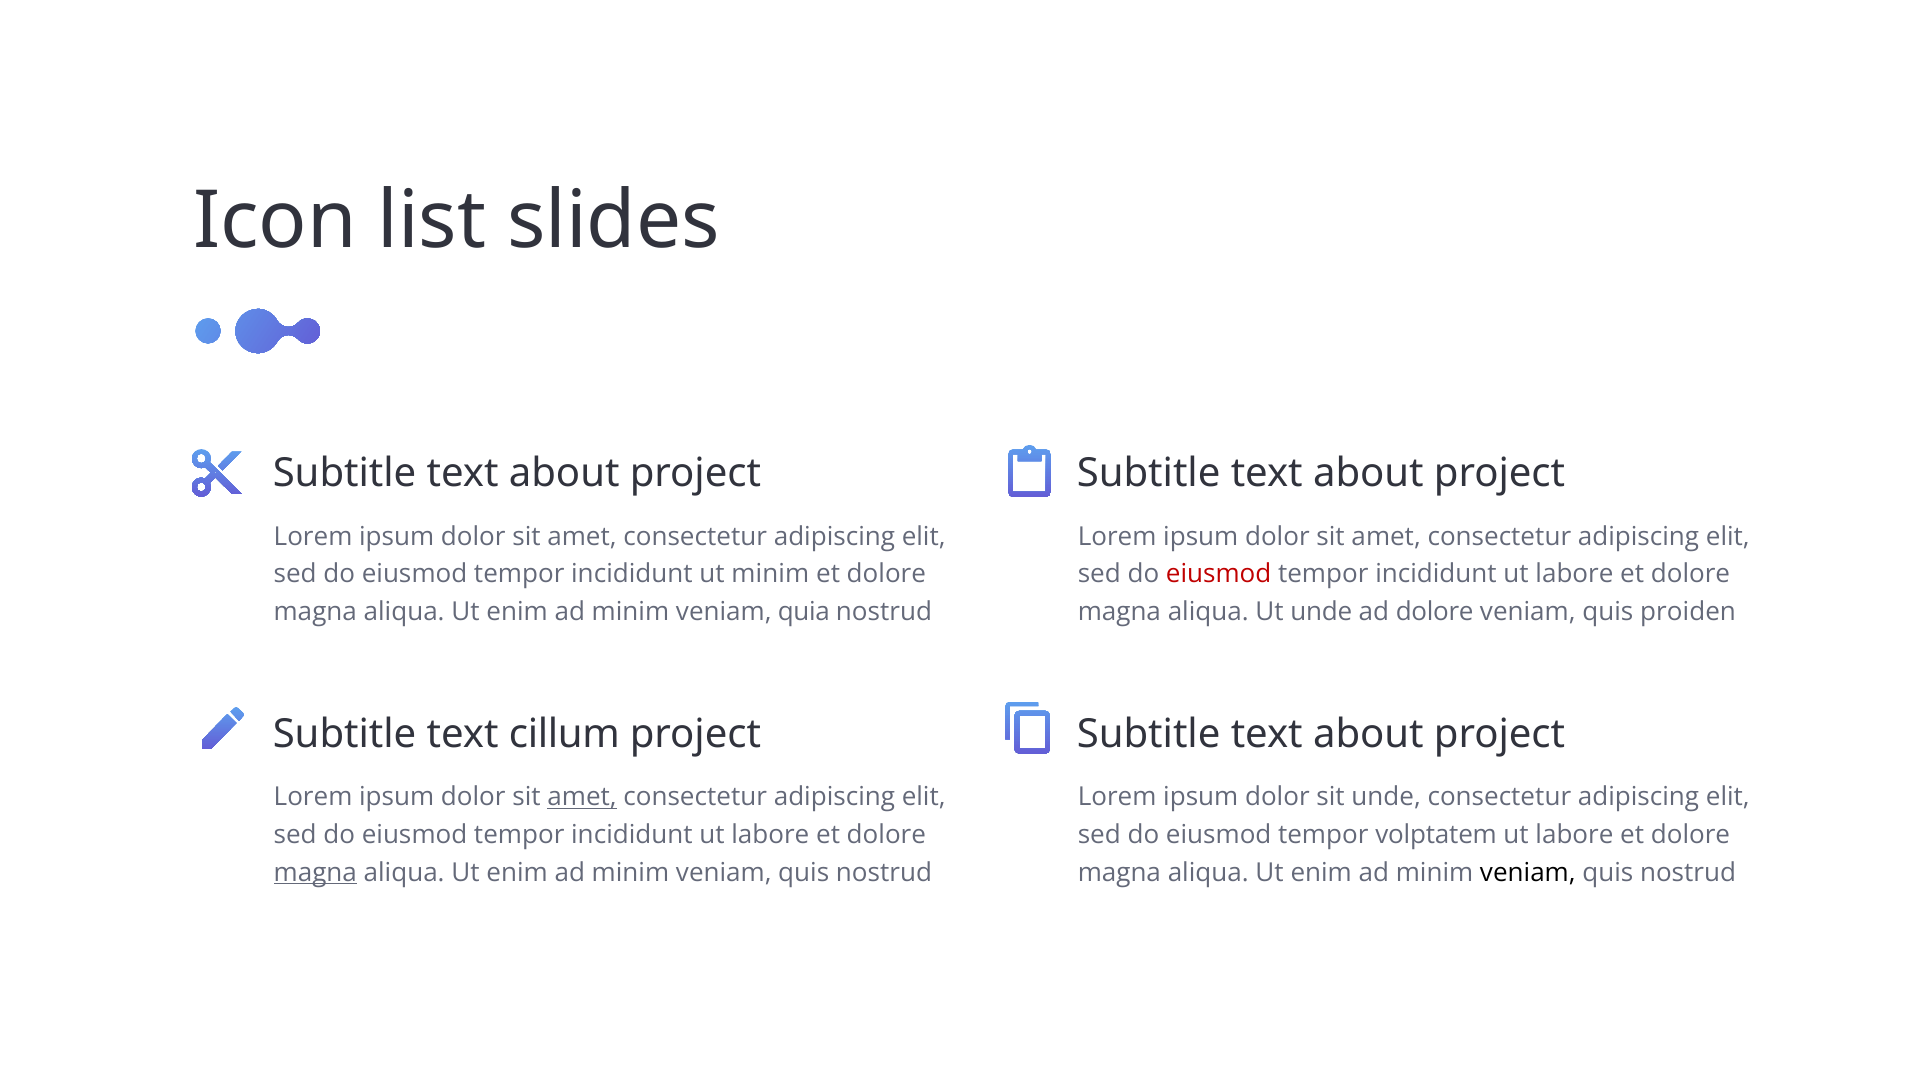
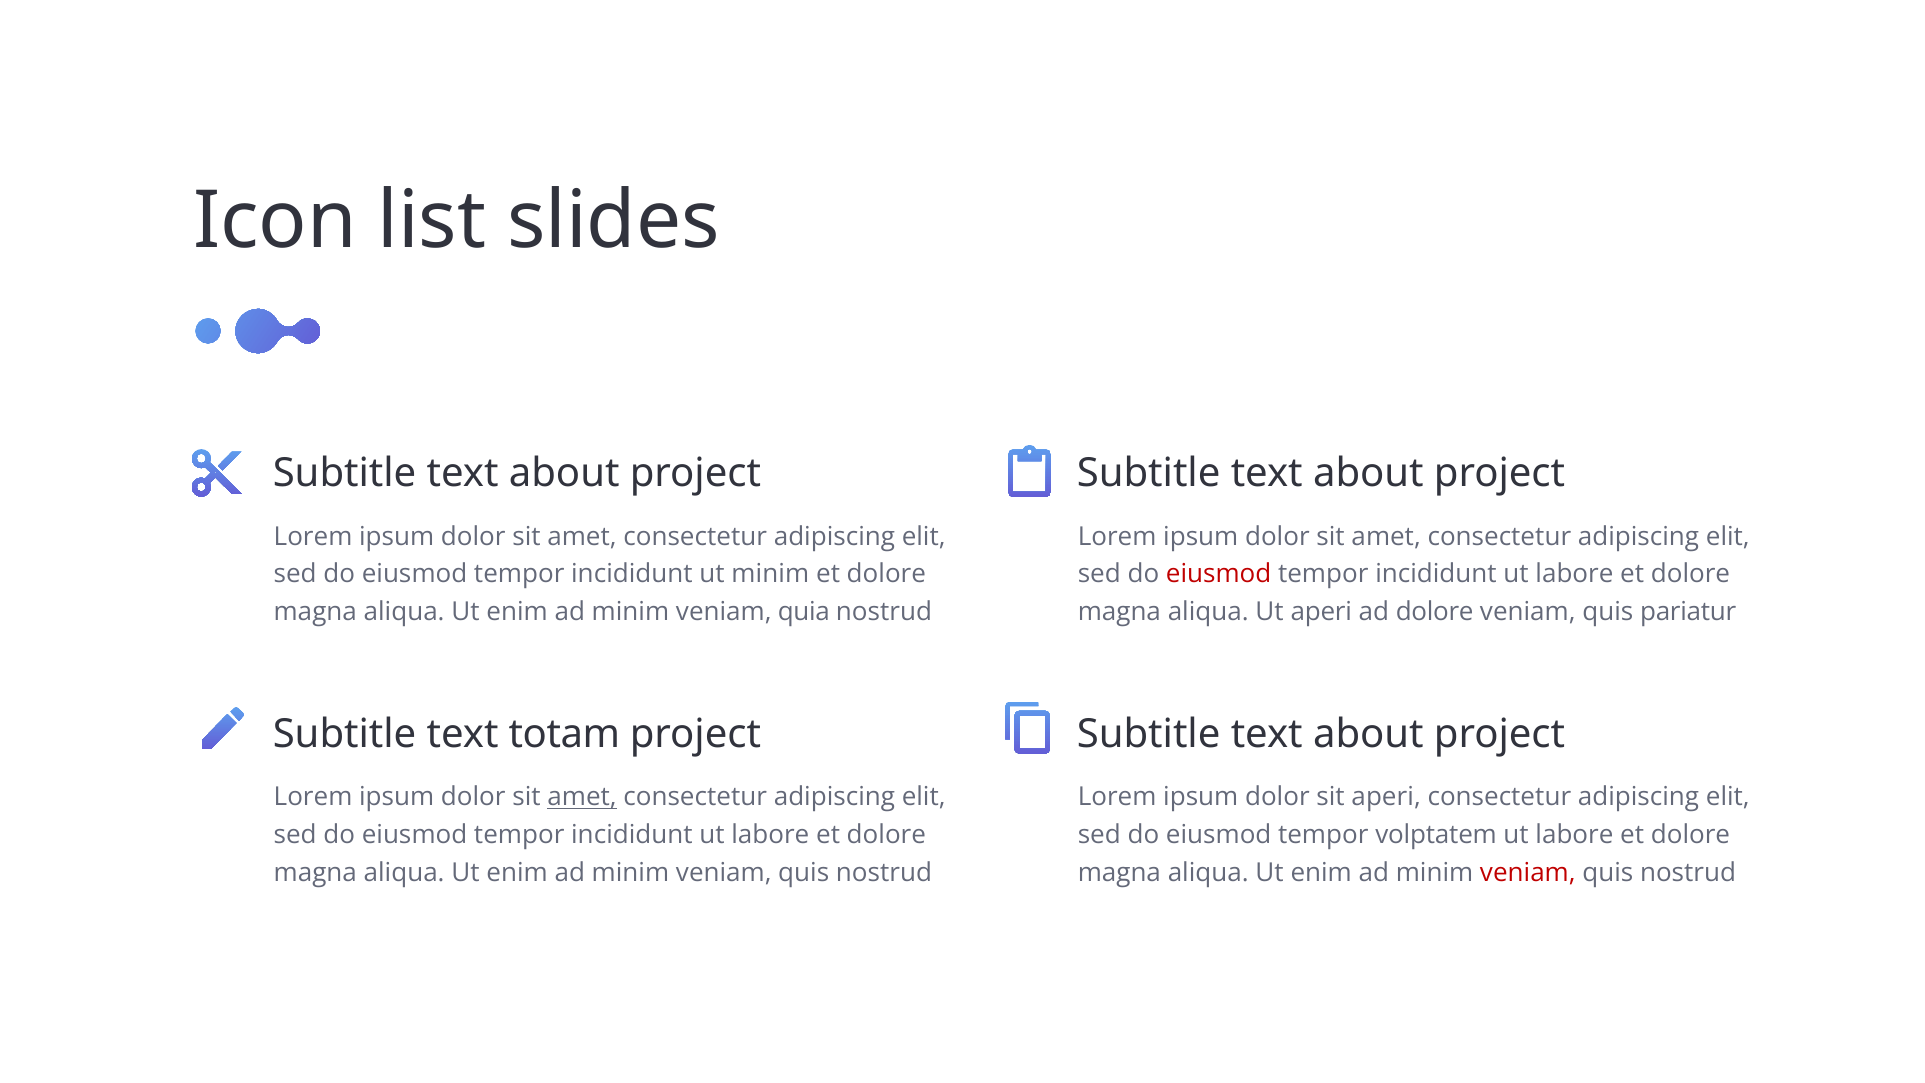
Ut unde: unde -> aperi (1321, 612)
proiden: proiden -> pariatur (1688, 612)
cillum: cillum -> totam (564, 734)
sit unde: unde -> aperi (1386, 797)
magna underline: present -> none (315, 872)
veniam colour: black -> red (1528, 872)
